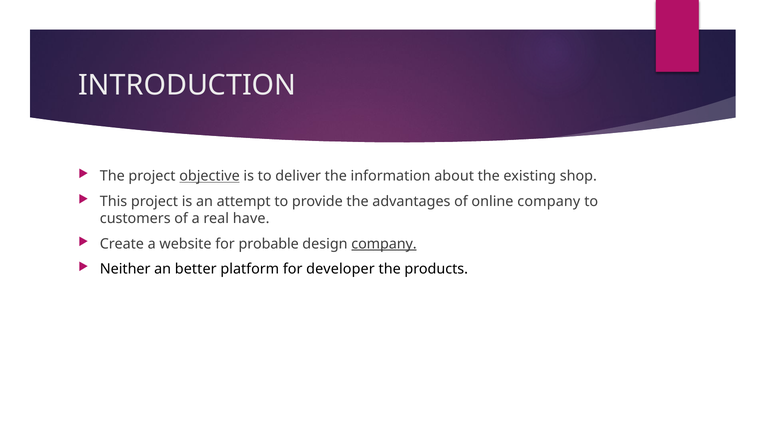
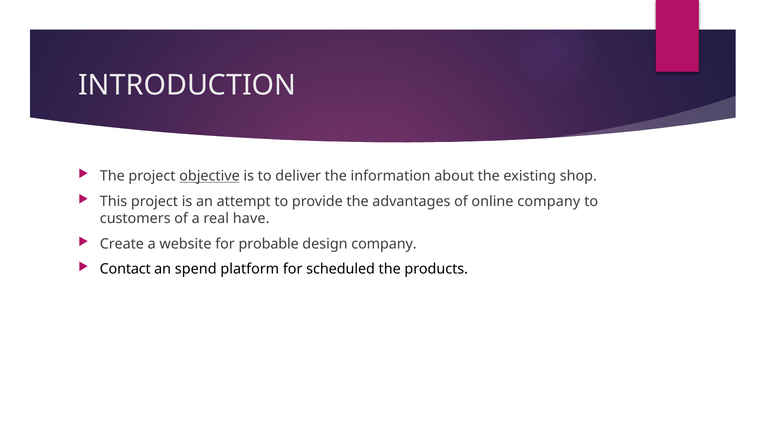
company underline: present -> none (384, 244)
Neither: Neither -> Contact (125, 269)
better: better -> spend (196, 269)
developer: developer -> scheduled (341, 269)
